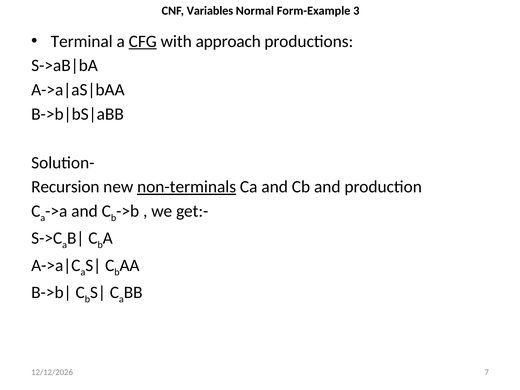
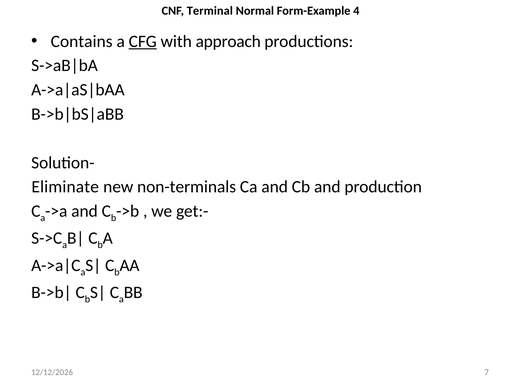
Variables: Variables -> Terminal (210, 11)
3: 3 -> 4 (356, 11)
Terminal: Terminal -> Contains (82, 41)
Recursion: Recursion -> Eliminate (65, 187)
non-terminals underline: present -> none (187, 187)
